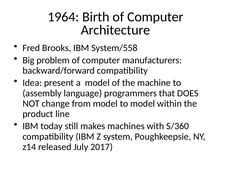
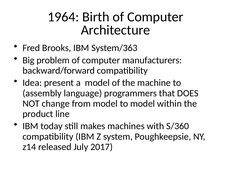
System/558: System/558 -> System/363 (114, 48)
